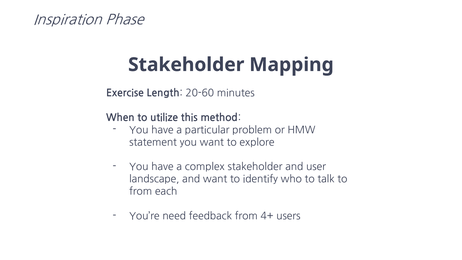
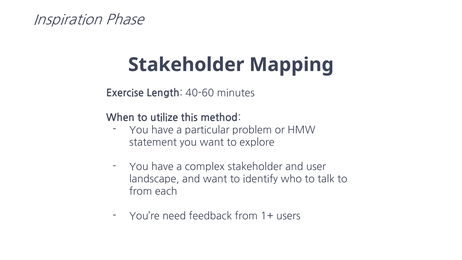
20-60: 20-60 -> 40-60 (200, 93)
4+: 4+ -> 1+ (267, 216)
